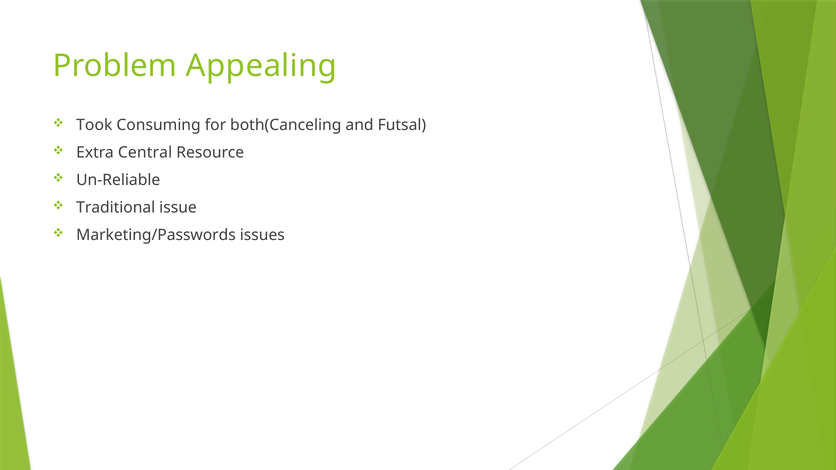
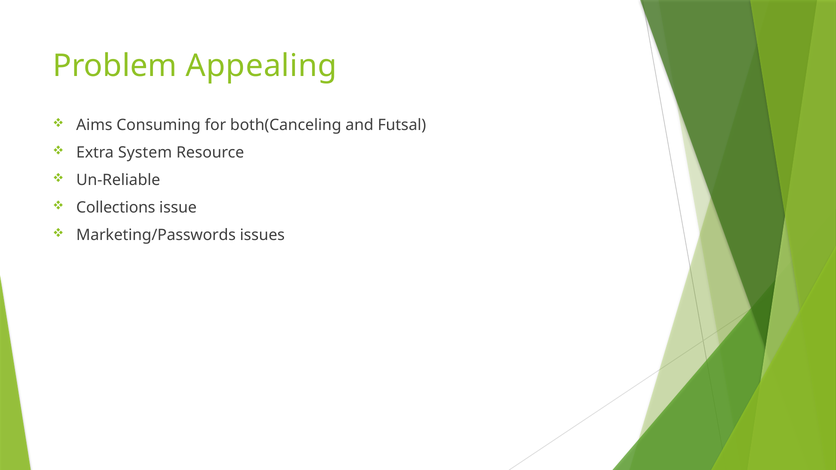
Took: Took -> Aims (94, 125)
Central: Central -> System (145, 153)
Traditional: Traditional -> Collections (116, 208)
